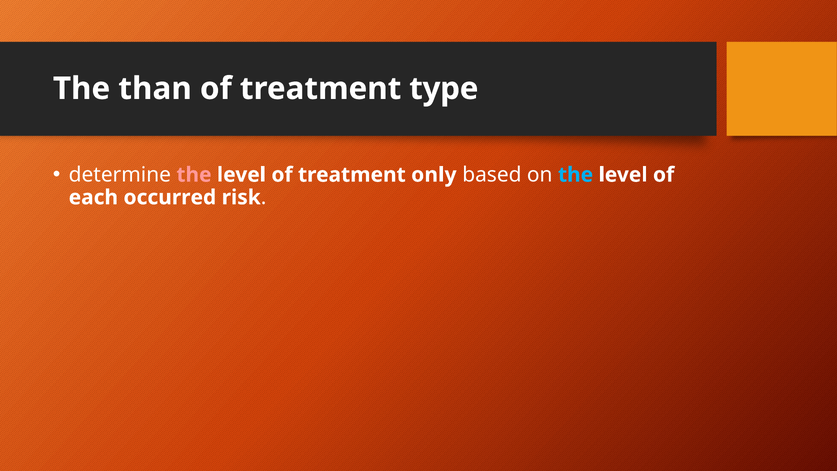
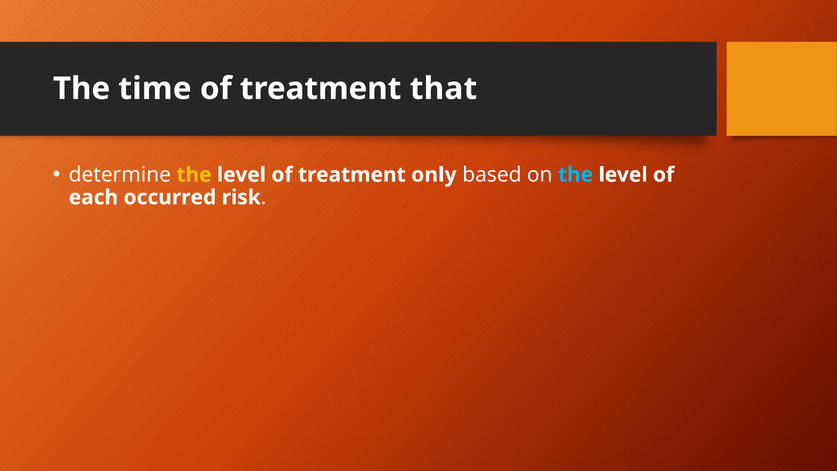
than: than -> time (155, 89)
type: type -> that (444, 89)
the colour: pink -> yellow (194, 175)
